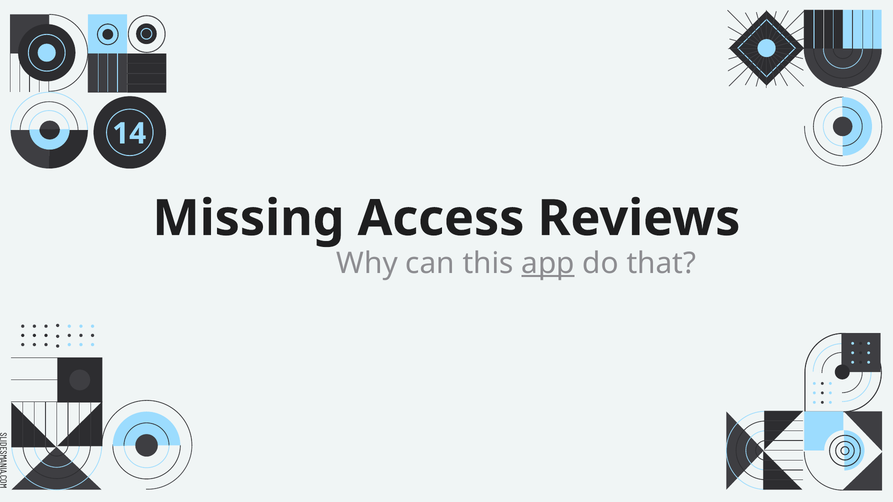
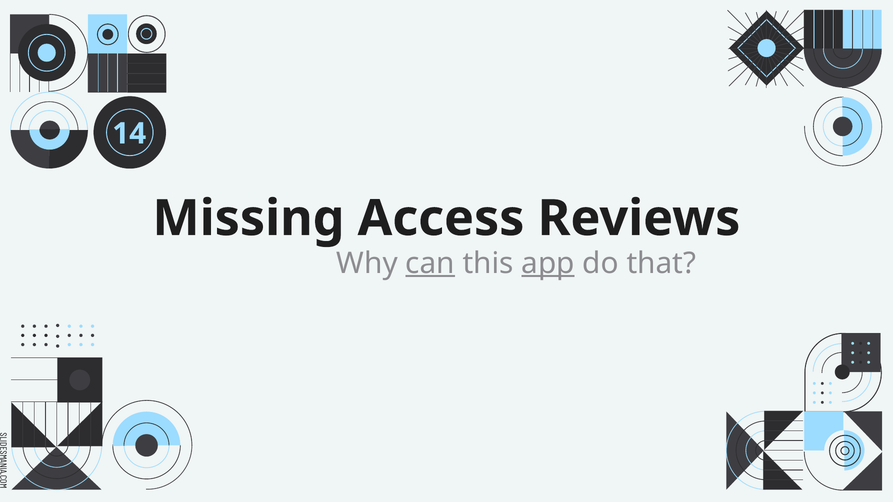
can underline: none -> present (430, 263)
